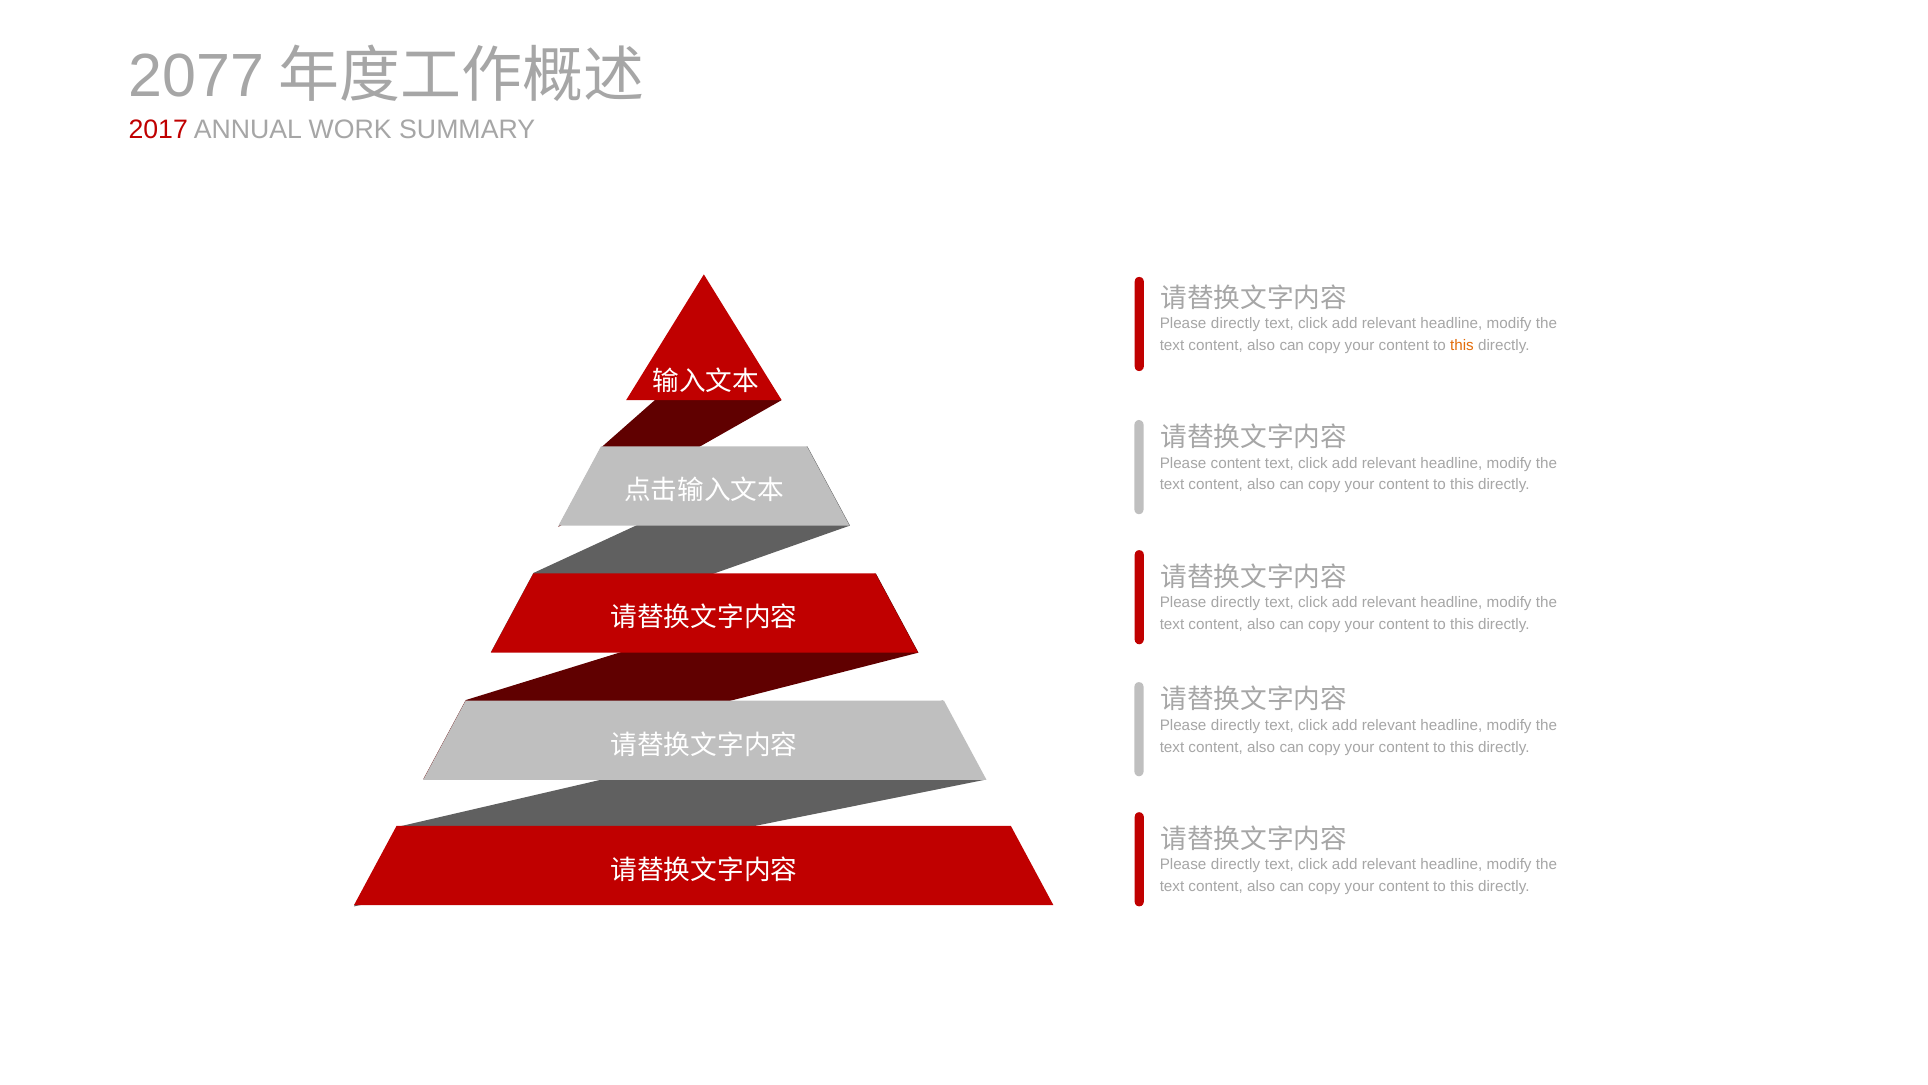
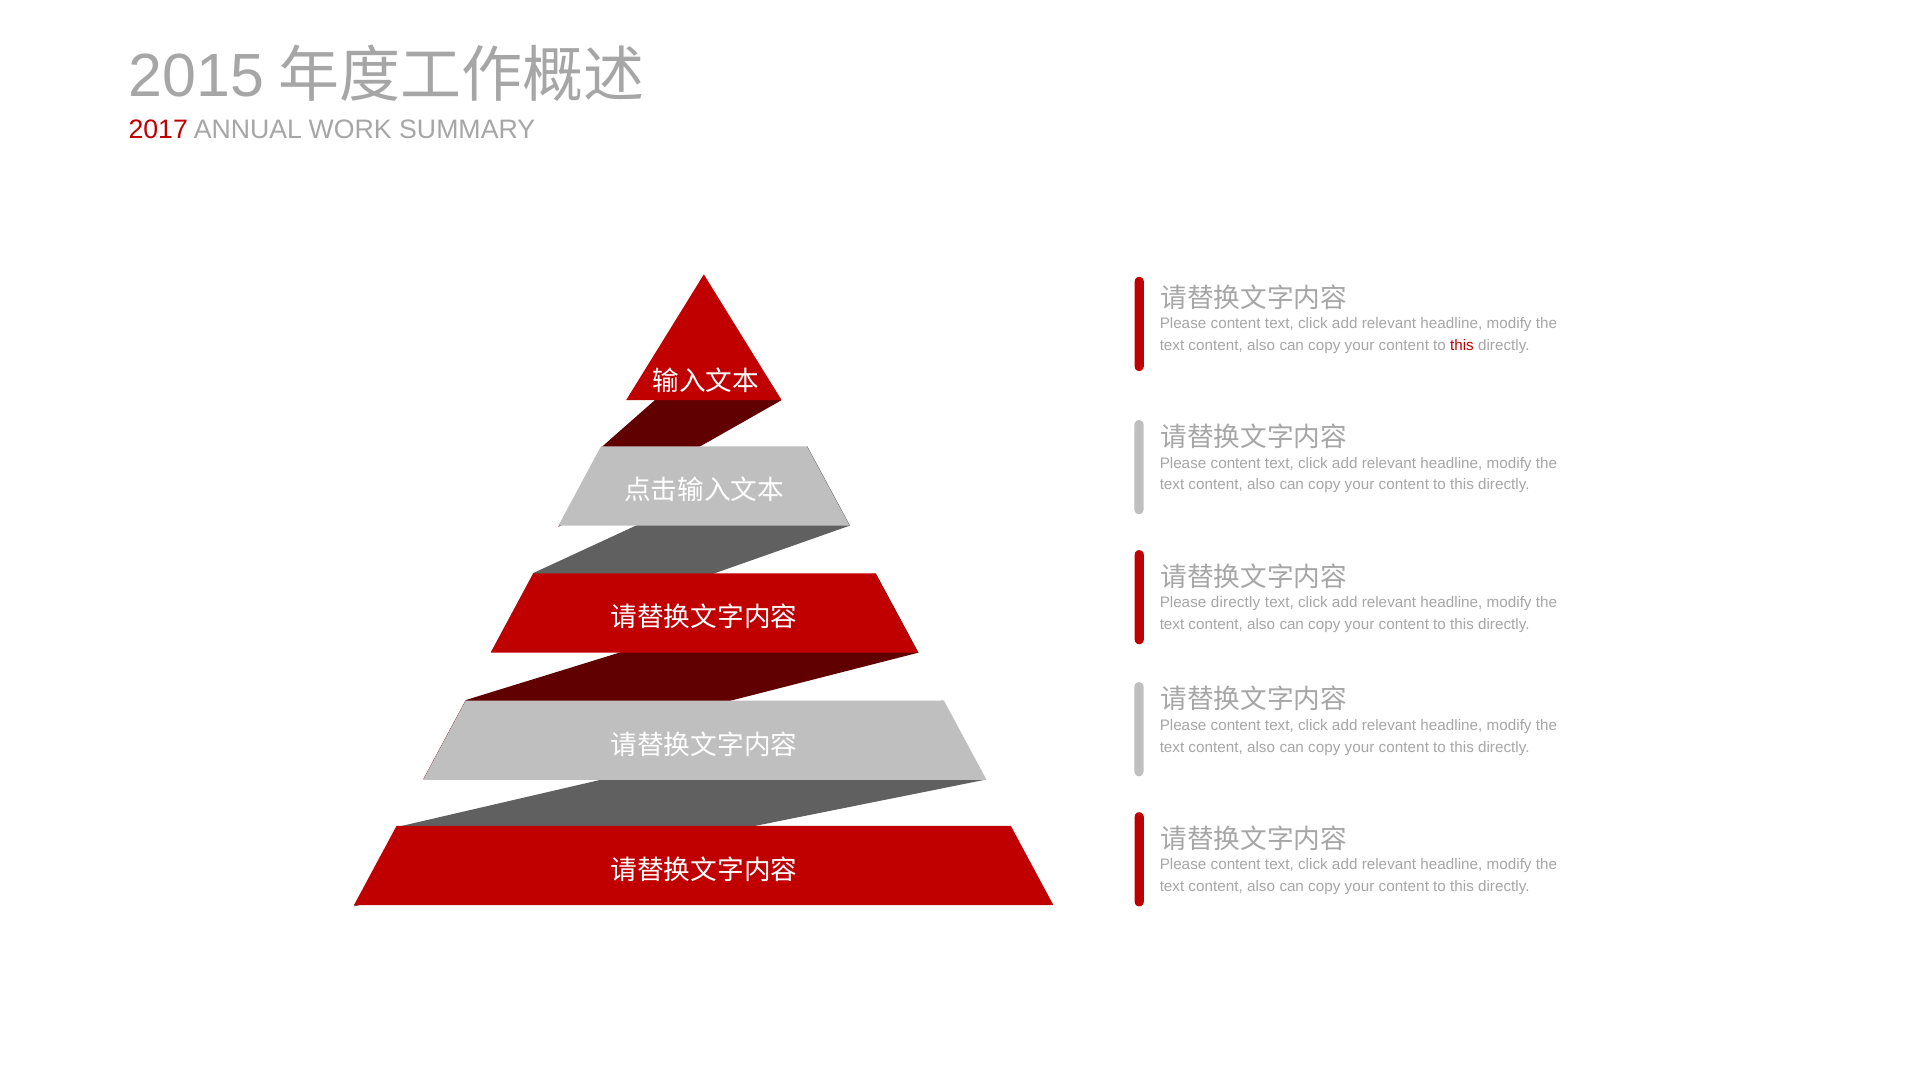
2077: 2077 -> 2015 (196, 76)
directly: directly -> content (1236, 324)
this colour: orange -> red (1462, 346)
directly: directly -> content (1236, 725)
directly: directly -> content (1236, 864)
